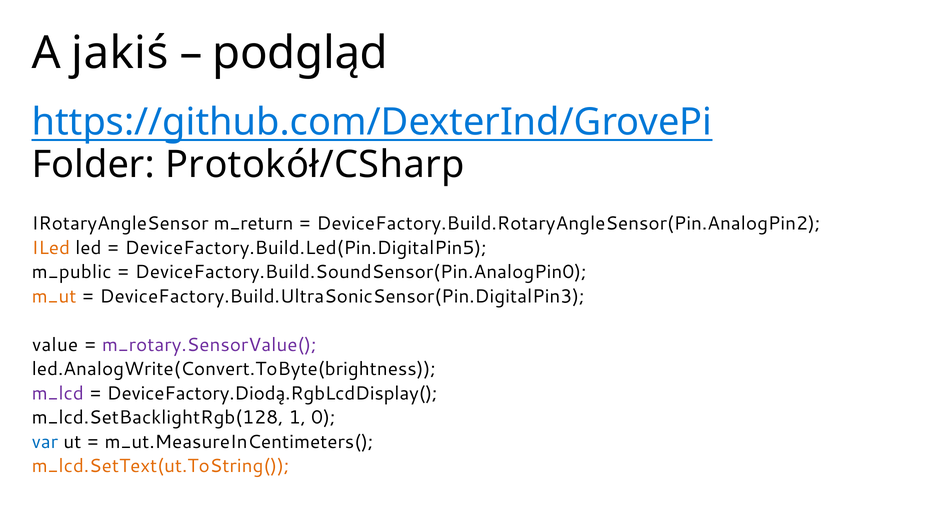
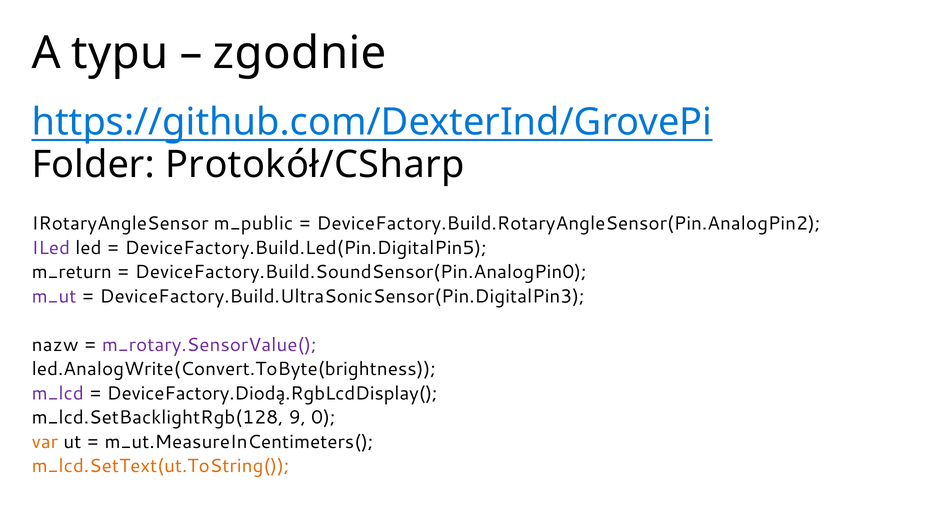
jakiś: jakiś -> typu (120, 53)
podgląd: podgląd -> zgodnie (300, 53)
m_return: m_return -> m_public (253, 224)
ILed colour: orange -> purple (51, 248)
m_public: m_public -> m_return (72, 272)
m_ut colour: orange -> purple (54, 296)
value: value -> nazw (55, 345)
1: 1 -> 9 (297, 418)
var colour: blue -> orange (45, 442)
